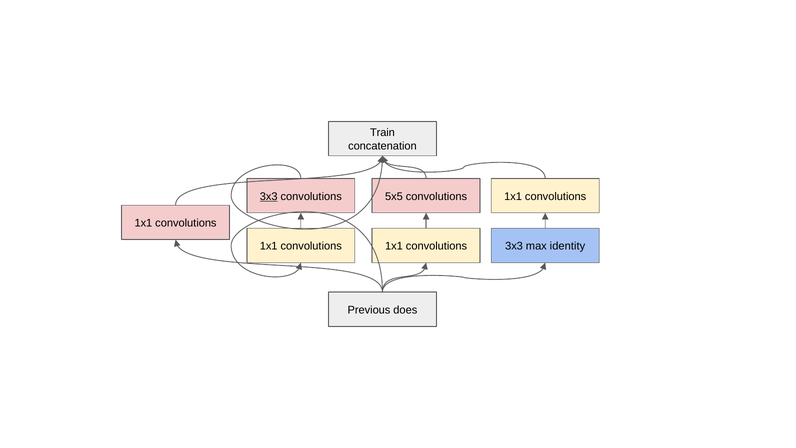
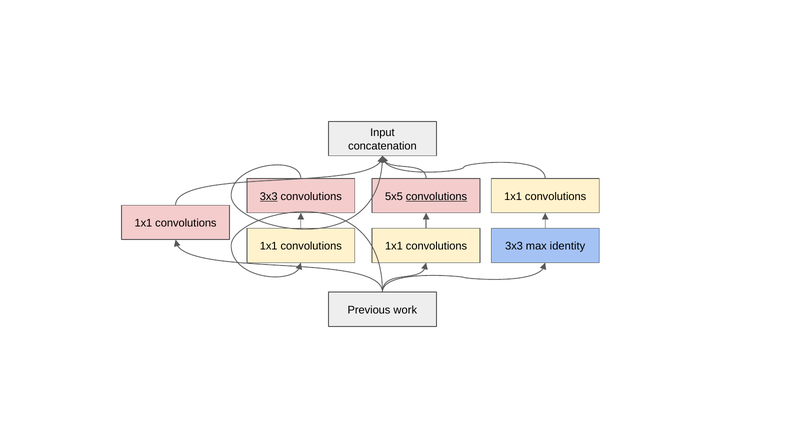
Train: Train -> Input (382, 133)
convolutions underline: none -> present (436, 196)
does: does -> work (405, 310)
